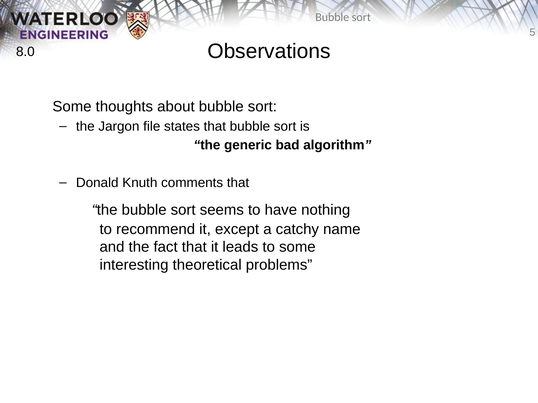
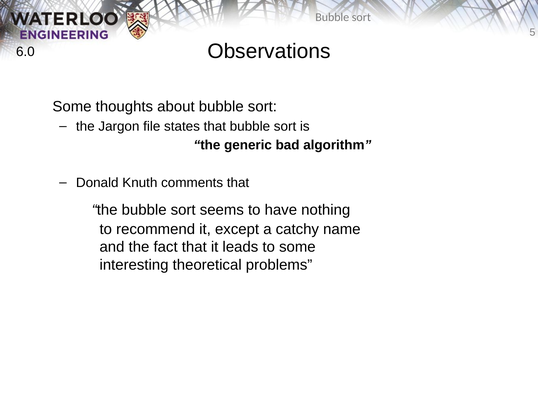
8.0: 8.0 -> 6.0 (25, 52)
